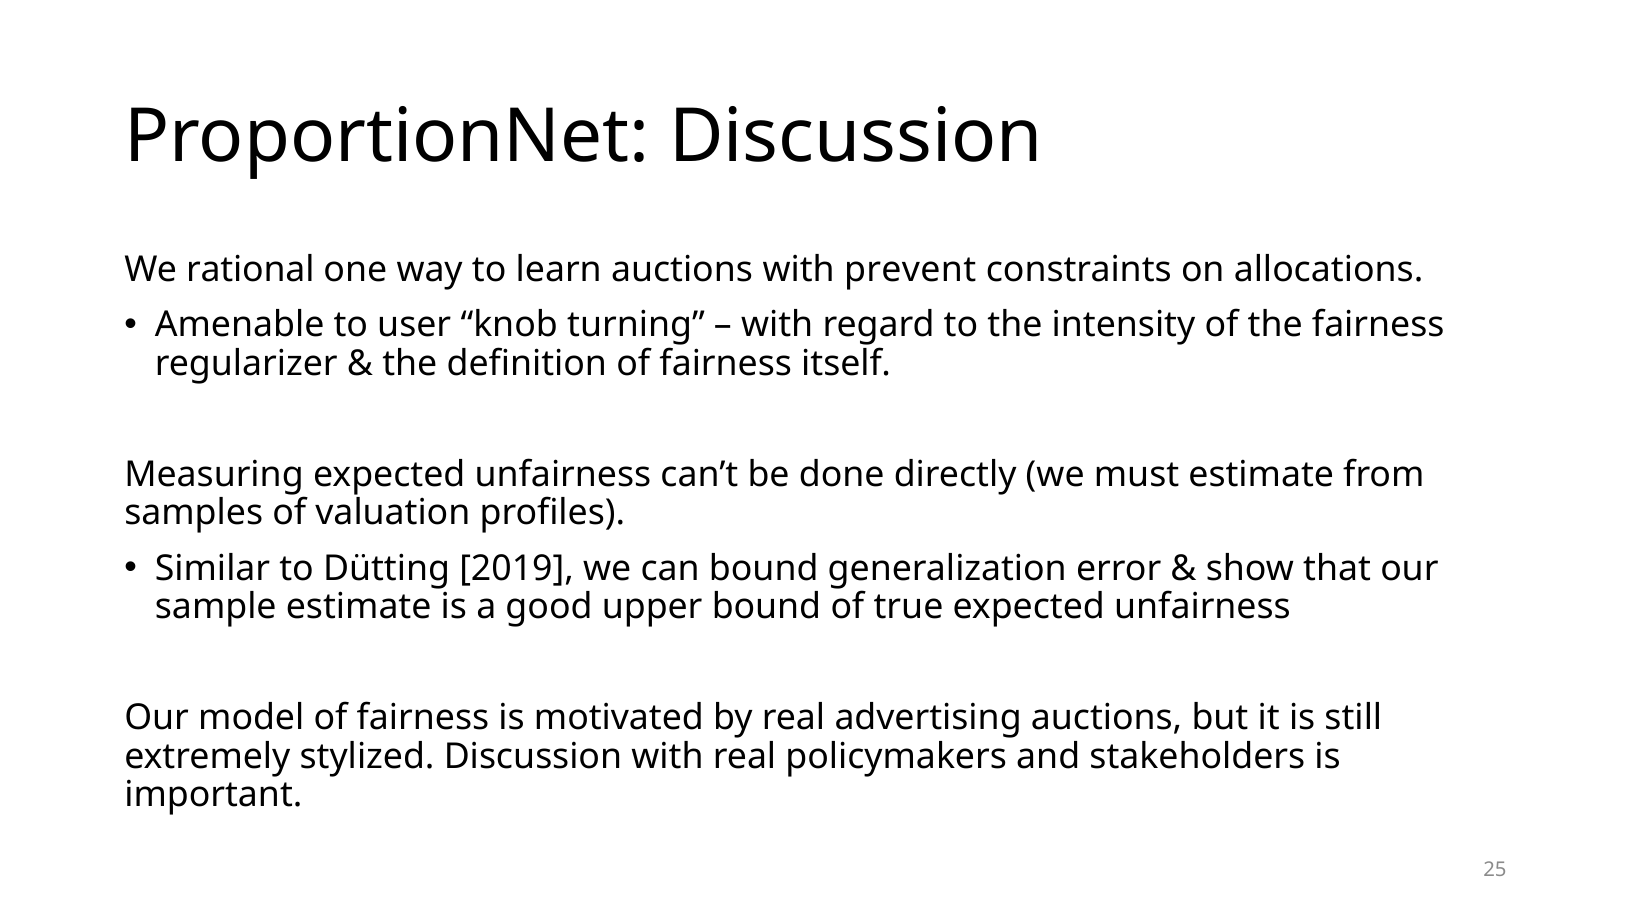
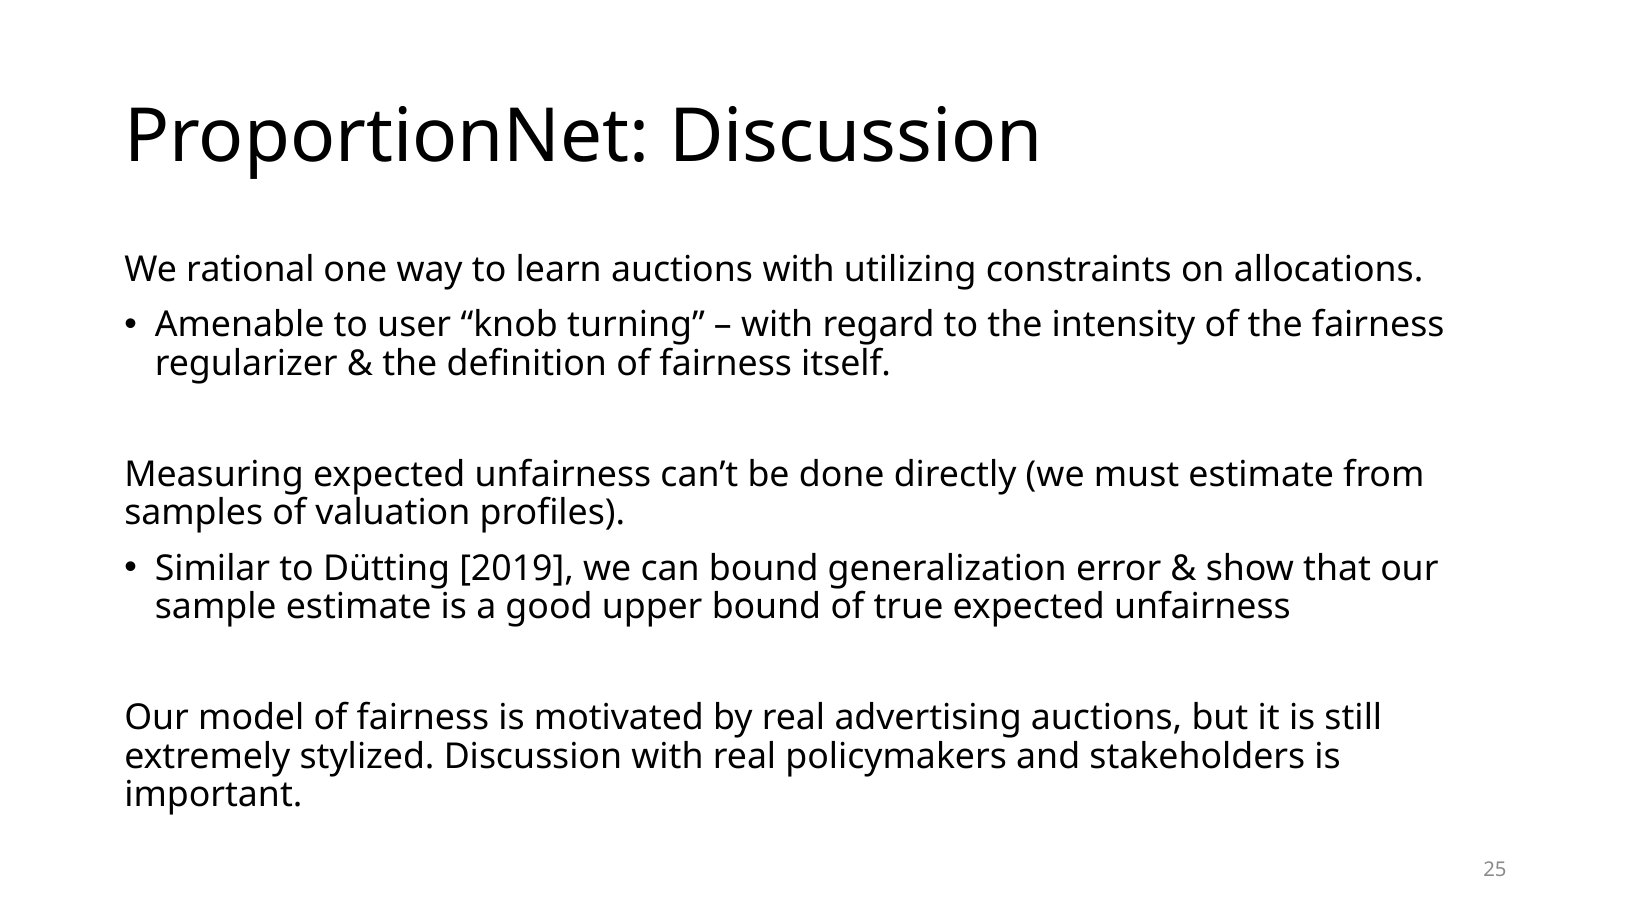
prevent: prevent -> utilizing (910, 269)
